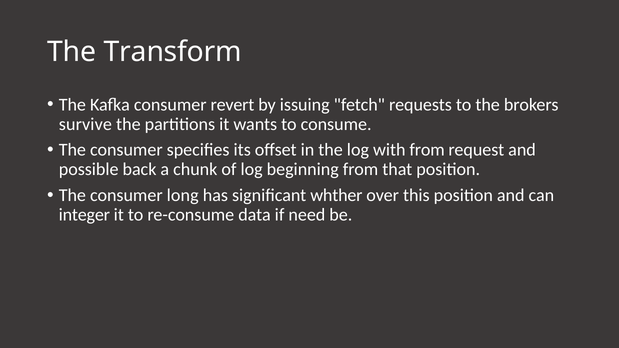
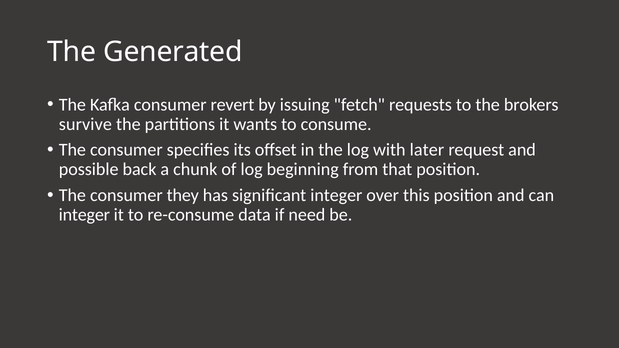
Transform: Transform -> Generated (173, 52)
with from: from -> later (427, 150)
long: long -> they (183, 196)
significant whther: whther -> integer (336, 196)
